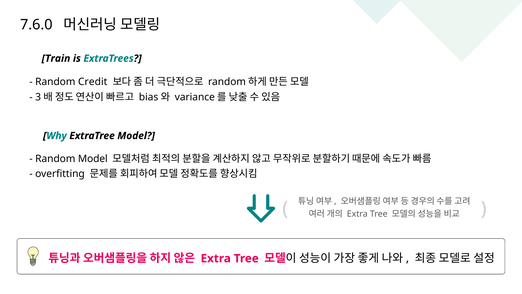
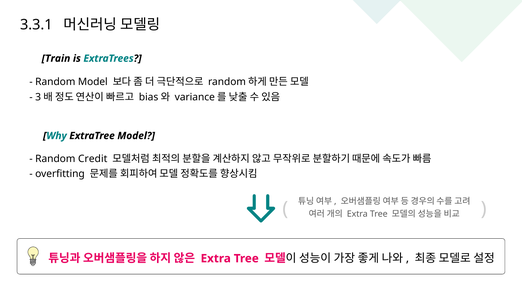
7.6.0: 7.6.0 -> 3.3.1 (36, 25)
Random Credit: Credit -> Model (93, 82)
Random Model: Model -> Credit (93, 159)
